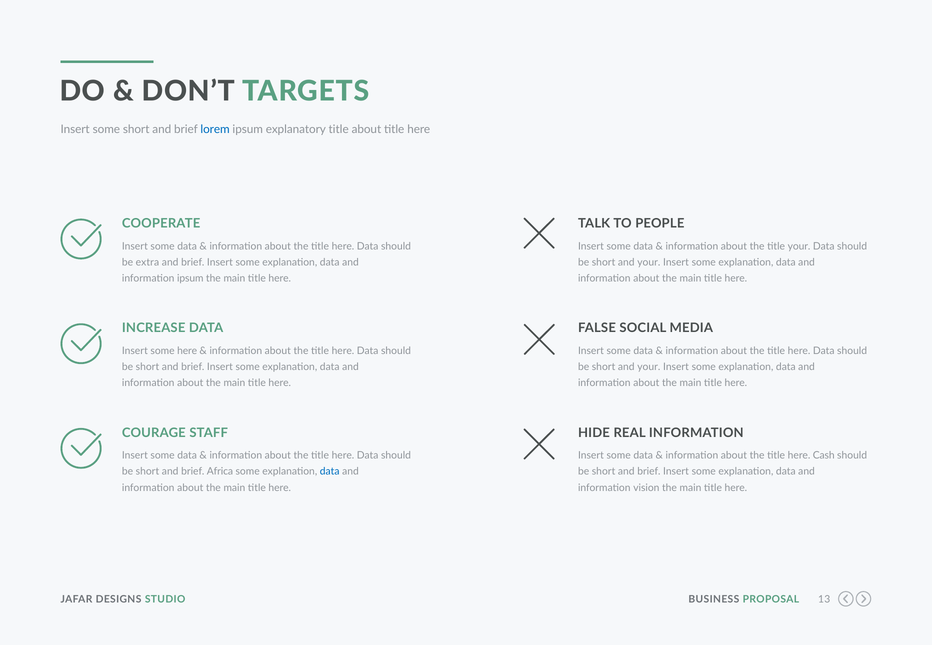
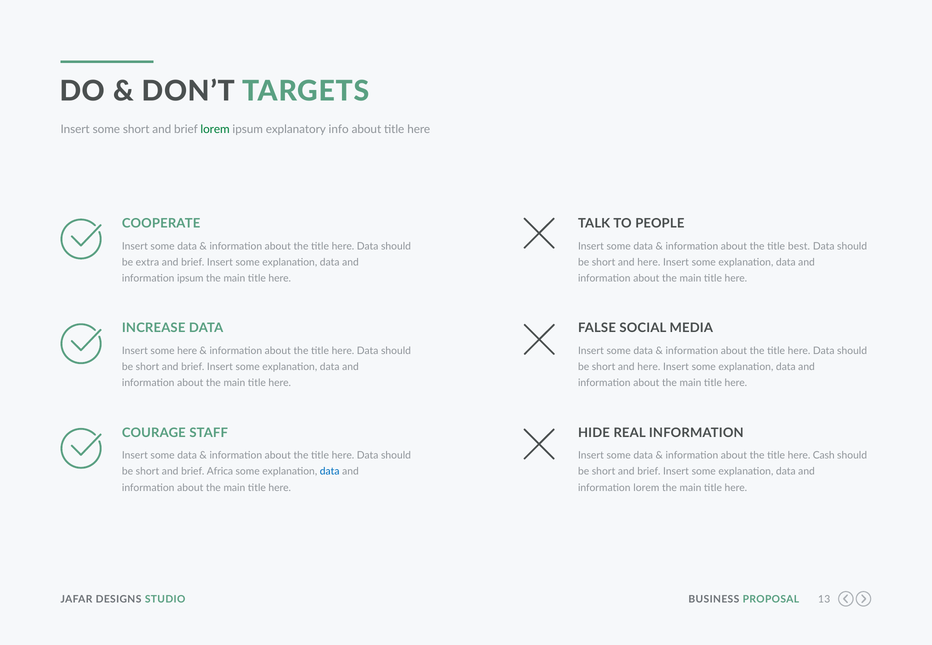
lorem colour: blue -> green (215, 130)
explanatory title: title -> info (339, 130)
title your: your -> best (799, 246)
your: your -> here (649, 262)
your: your -> here (649, 367)
information vision: vision -> lorem (646, 488)
